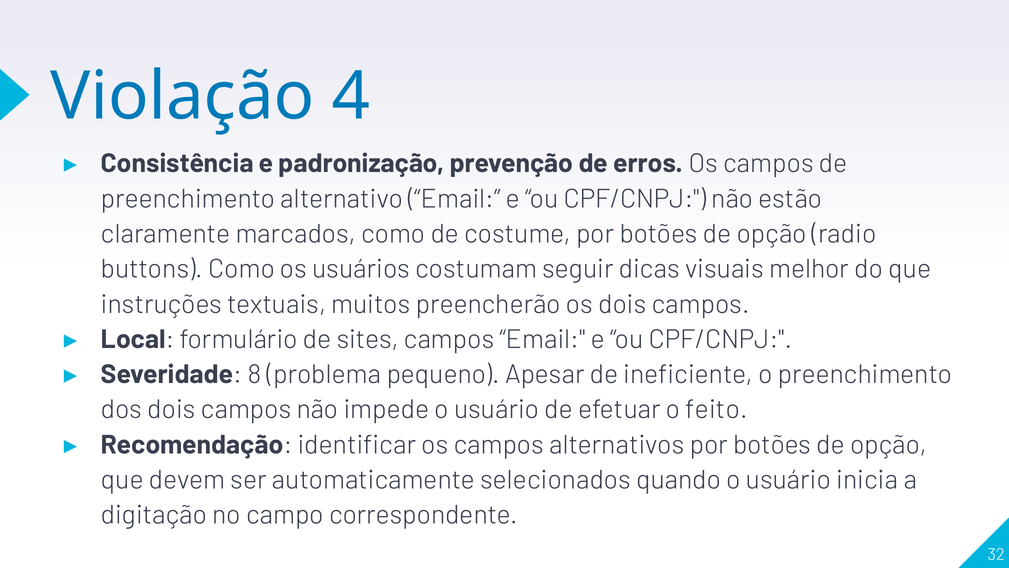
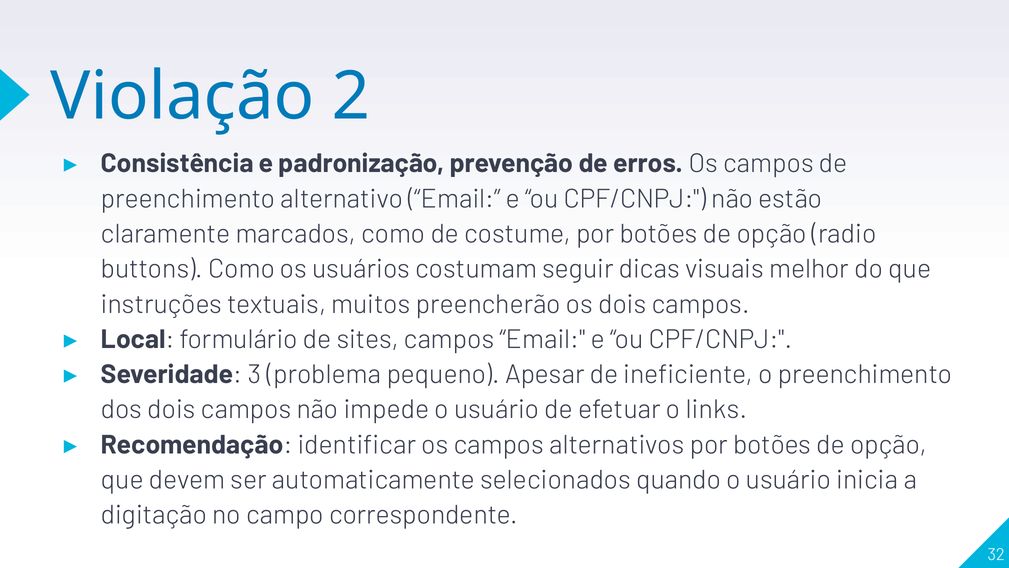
4: 4 -> 2 (351, 96)
8: 8 -> 3 (254, 374)
feito: feito -> links (716, 409)
